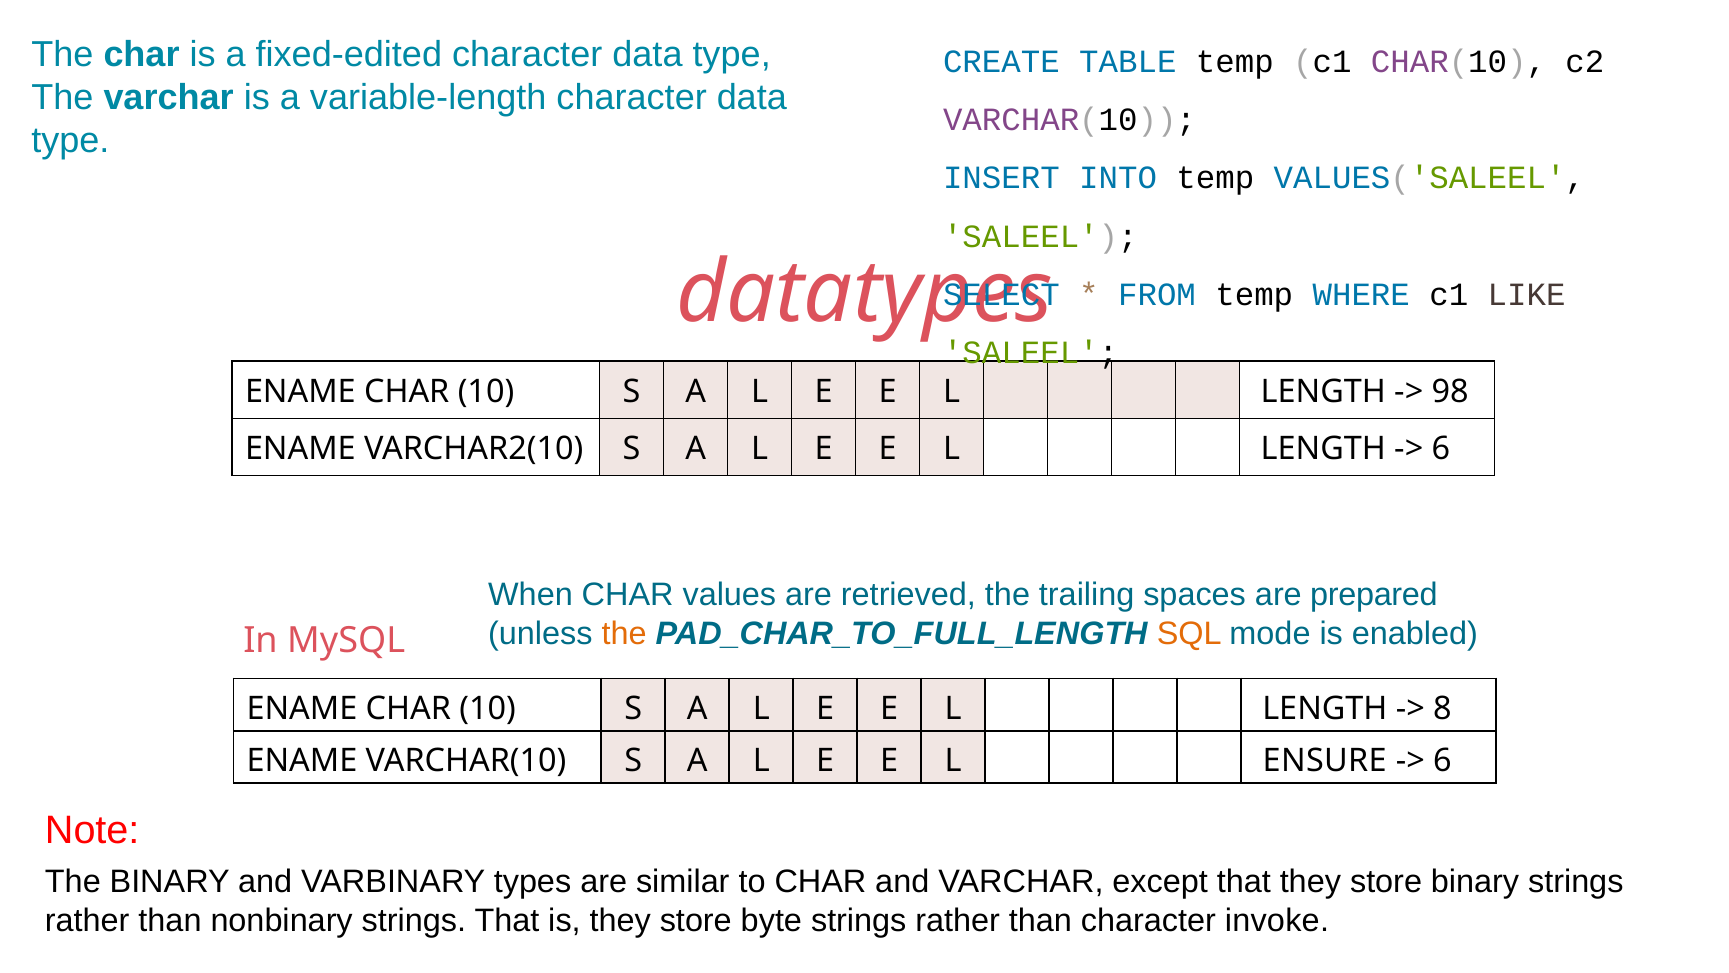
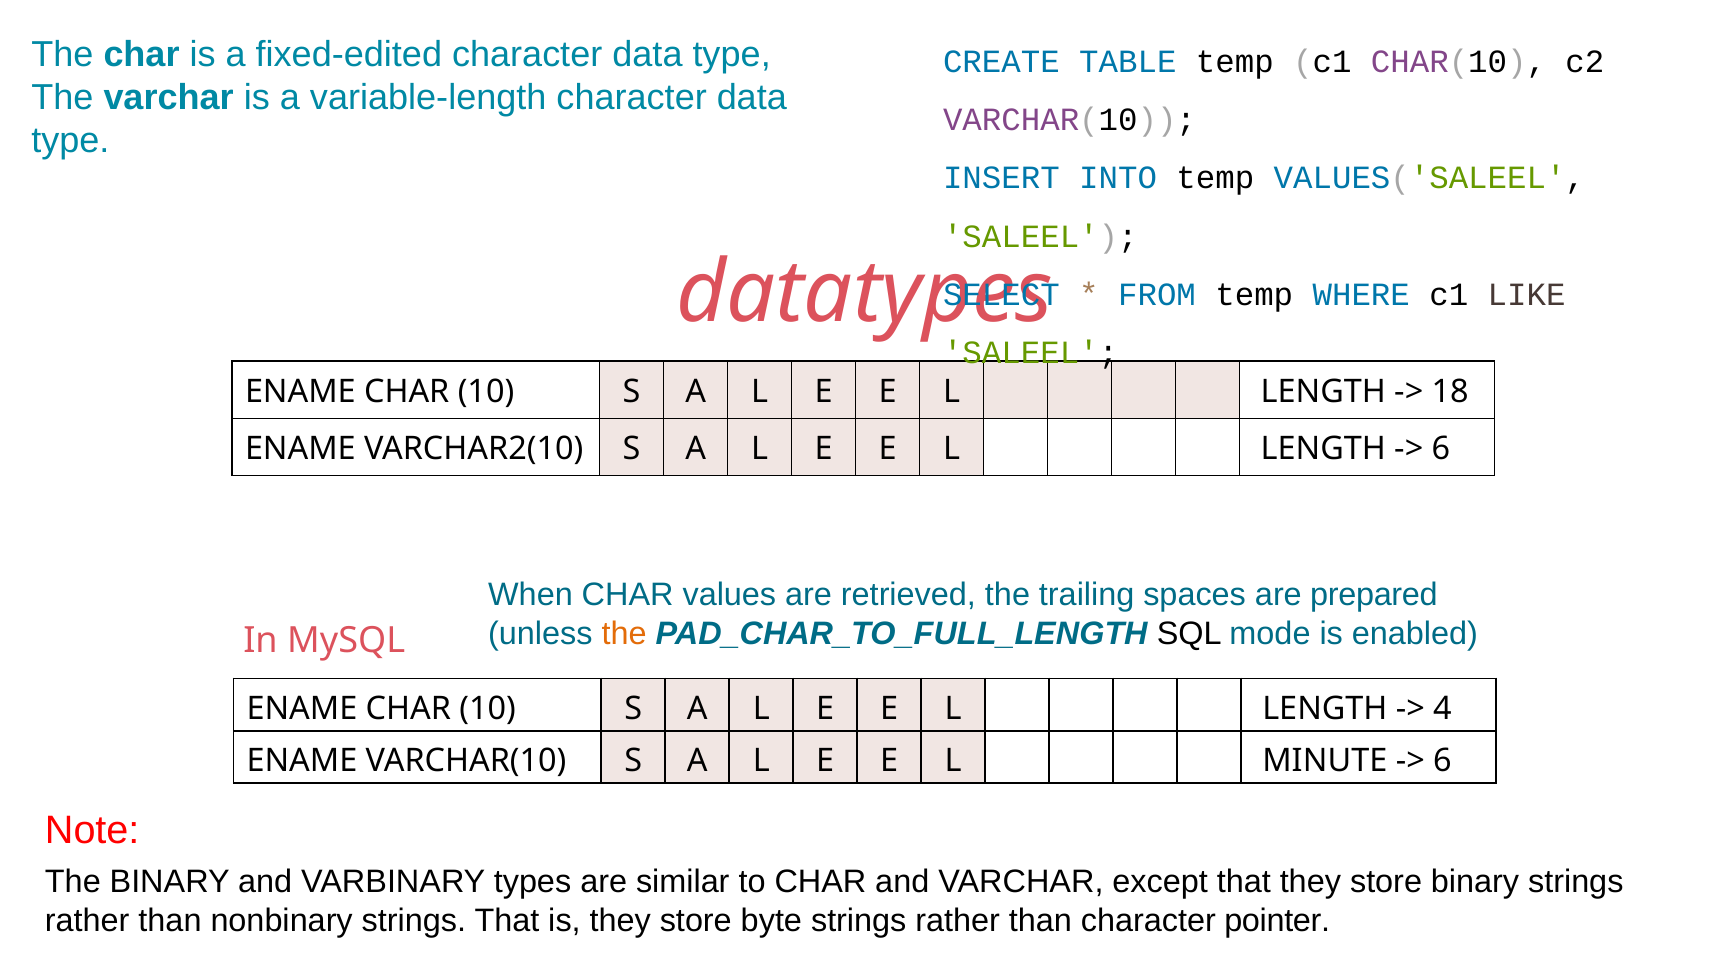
98: 98 -> 18 (1450, 391)
SQL colour: orange -> black (1189, 634)
8: 8 -> 4 (1442, 708)
ENSURE: ENSURE -> MINUTE (1325, 761)
invoke: invoke -> pointer (1277, 921)
